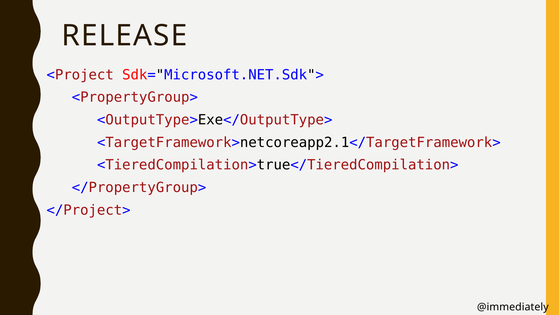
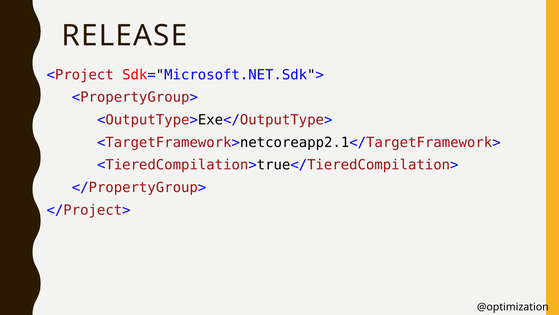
@immediately: @immediately -> @optimization (513, 307)
